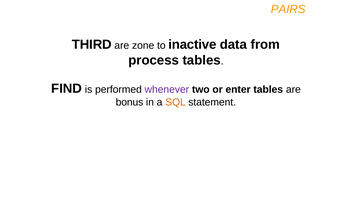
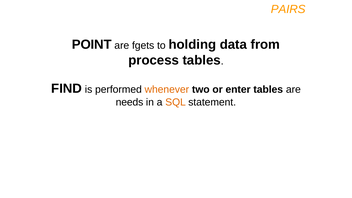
THIRD: THIRD -> POINT (92, 44)
zone: zone -> fgets (143, 45)
inactive: inactive -> holding (192, 44)
whenever colour: purple -> orange (167, 89)
bonus: bonus -> needs (129, 102)
